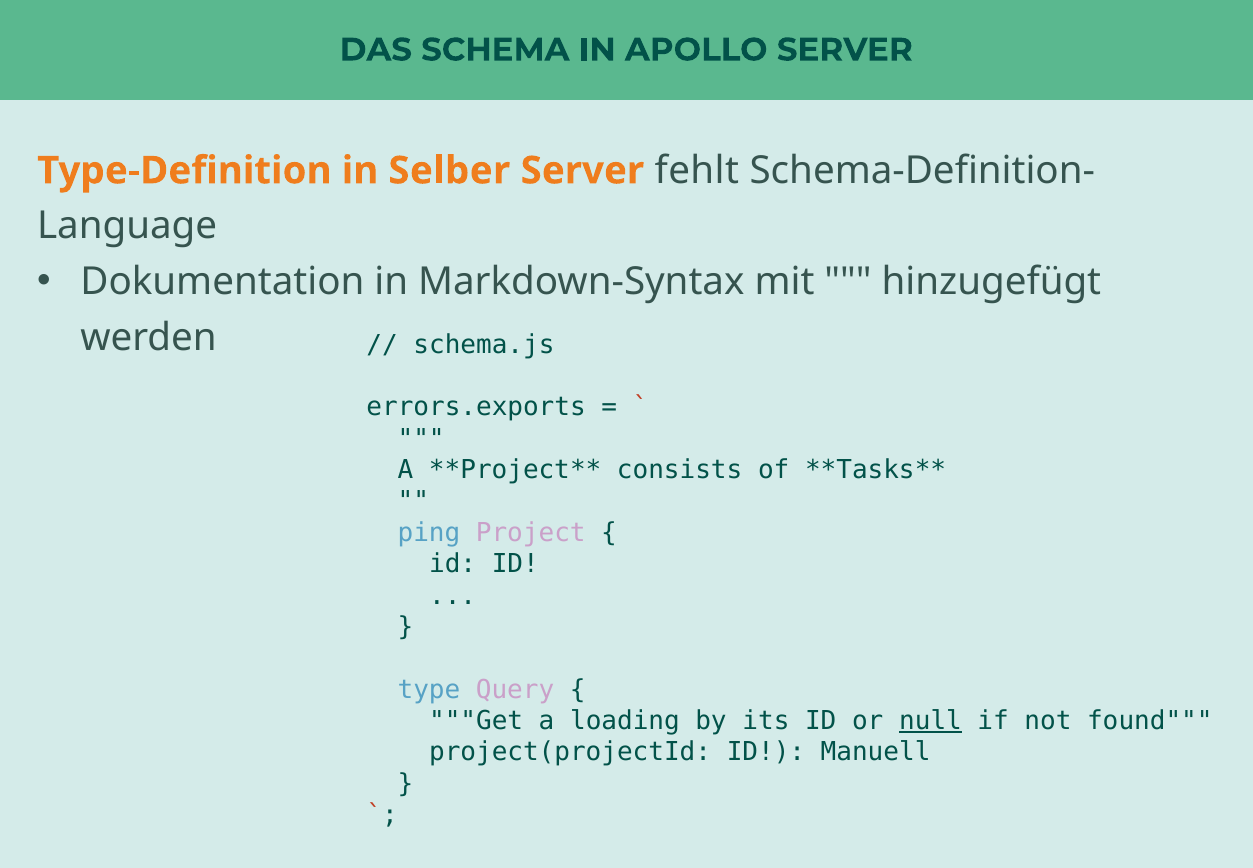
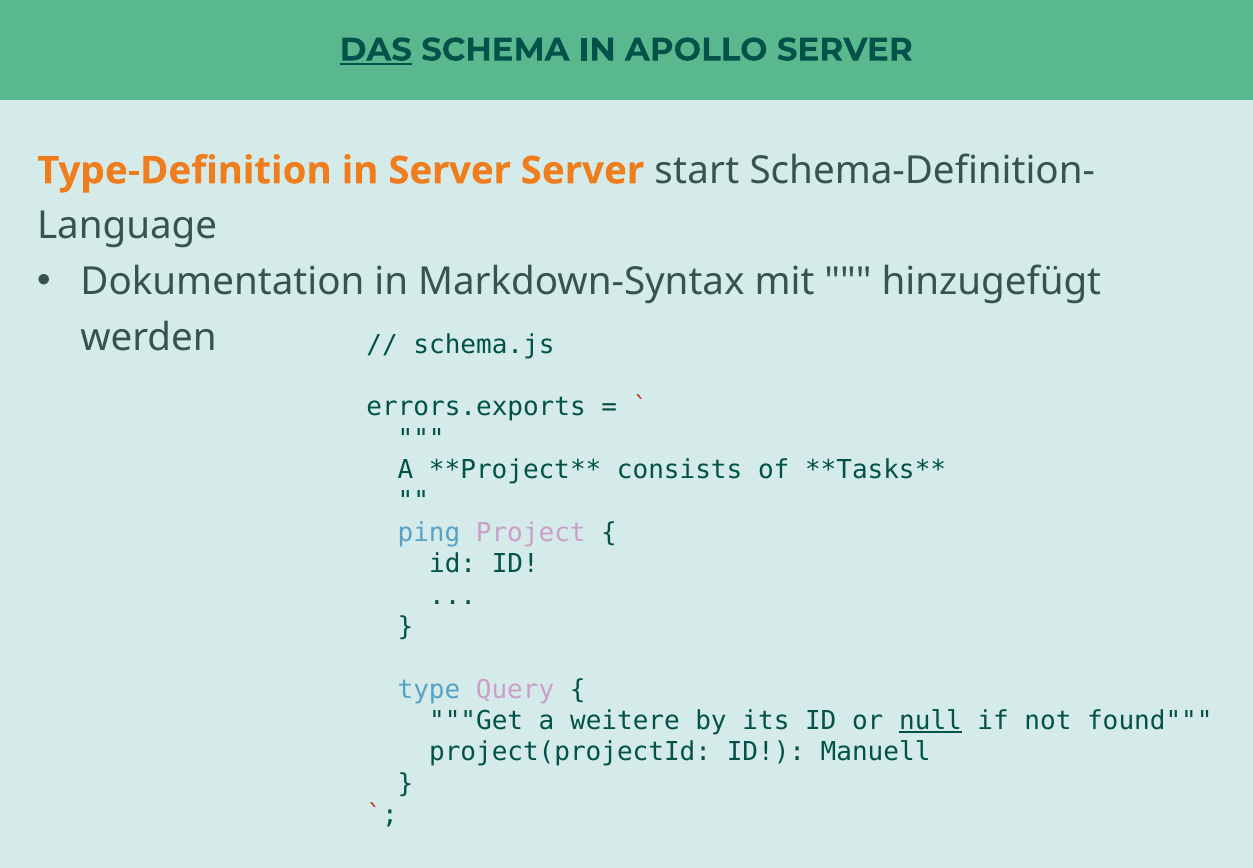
DAS underline: none -> present (376, 50)
in Selber: Selber -> Server (450, 171)
fehlt: fehlt -> start (697, 171)
loading: loading -> weitere (625, 720)
